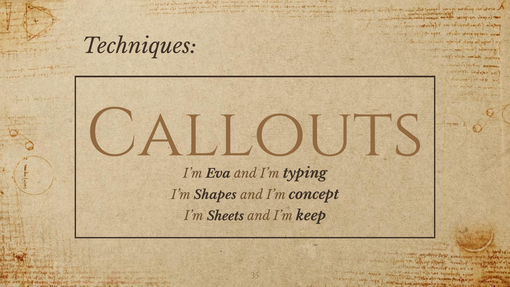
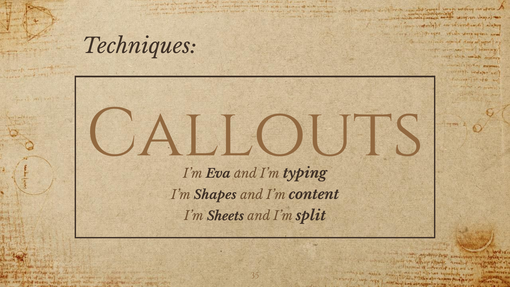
concept: concept -> content (314, 194)
keep: keep -> split (311, 216)
